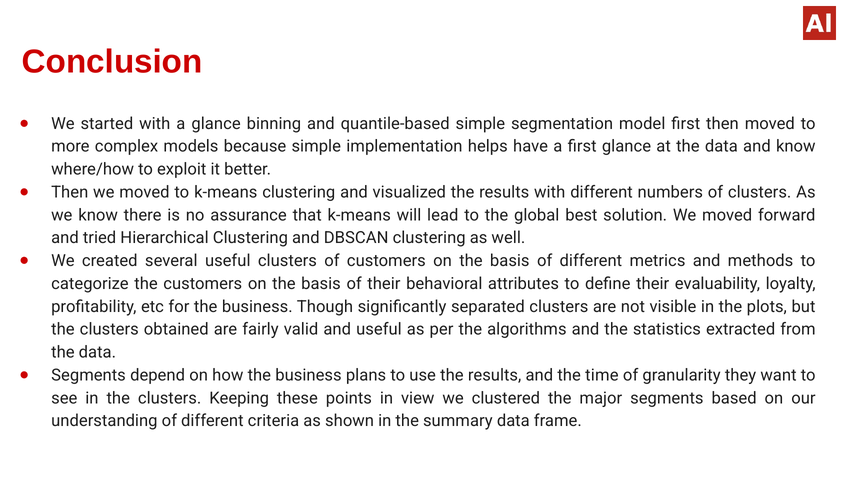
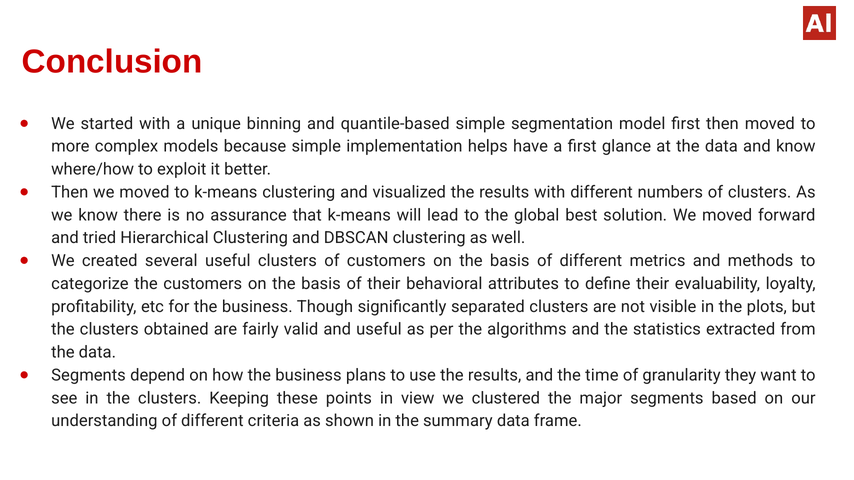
a glance: glance -> unique (216, 124)
